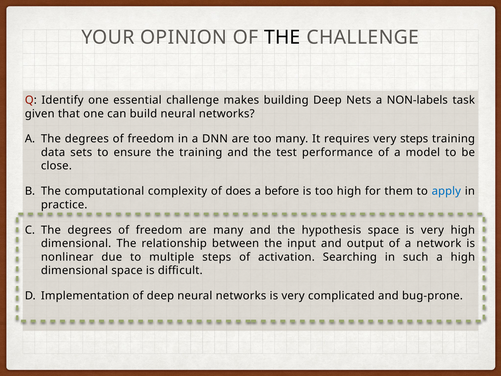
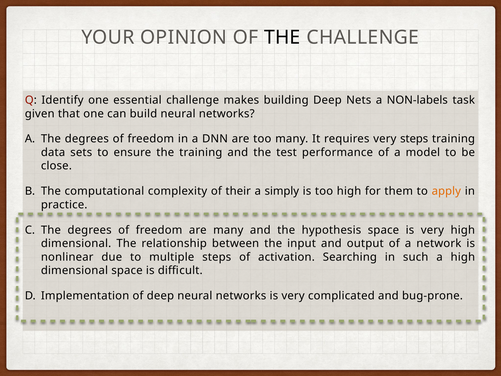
does: does -> their (238, 191)
before: before -> simply (282, 191)
apply colour: blue -> orange (446, 191)
